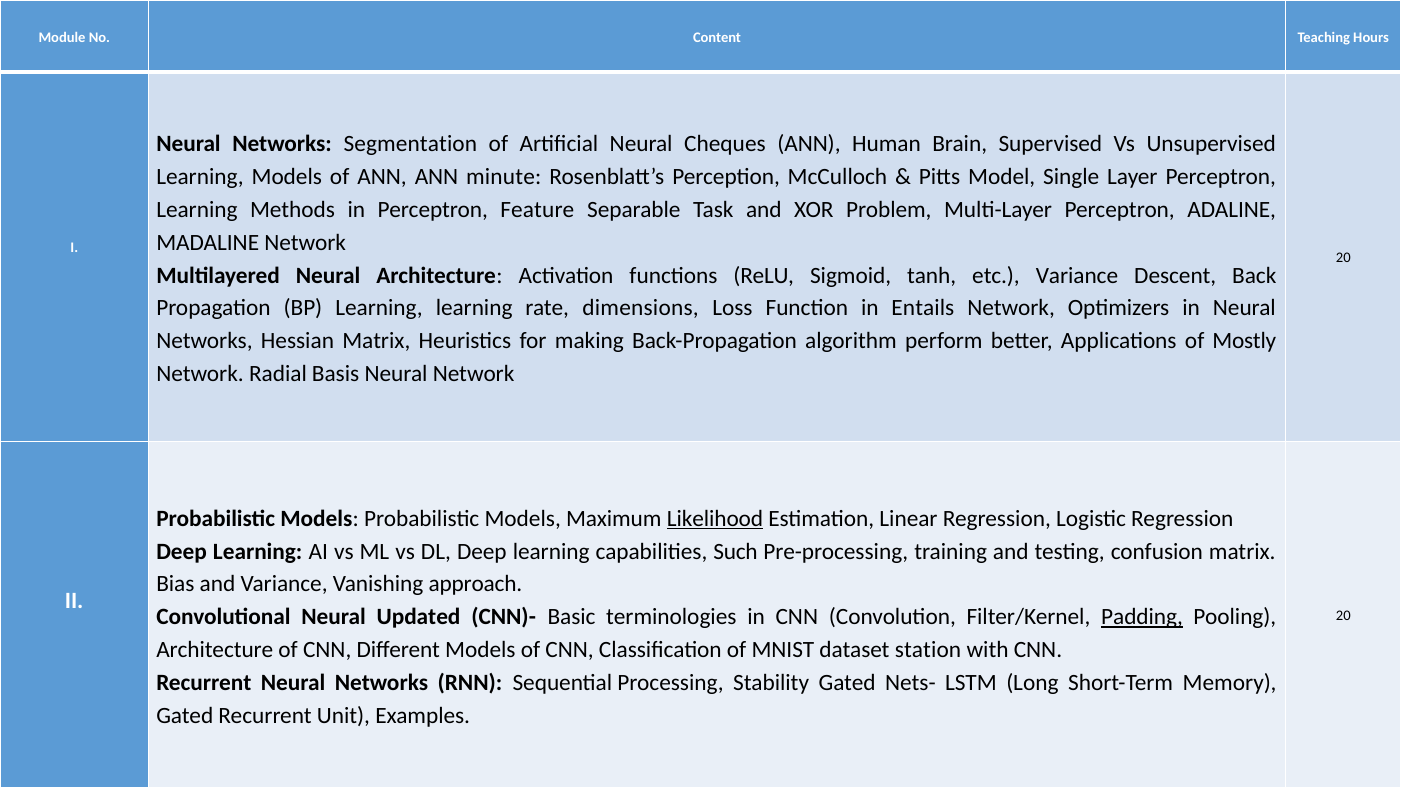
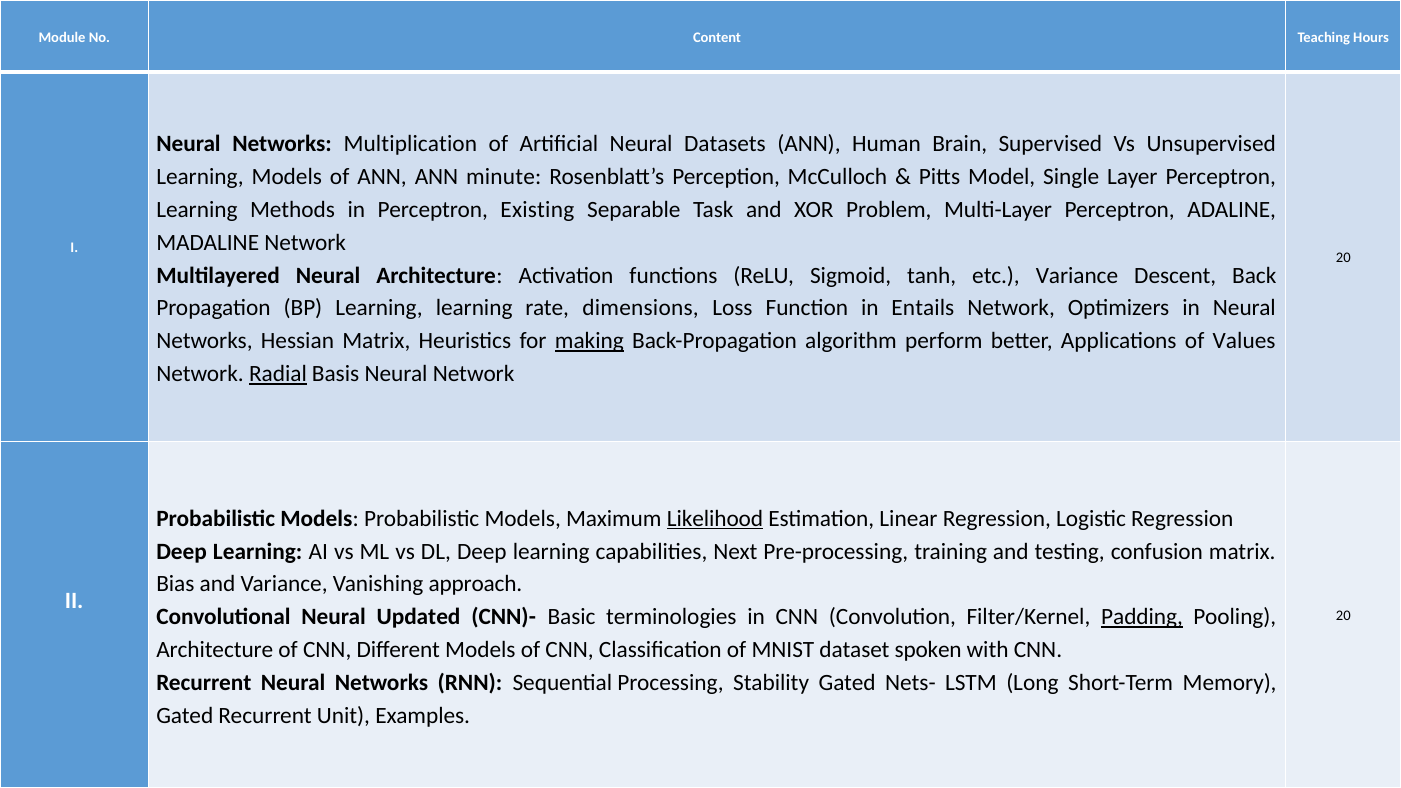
Segmentation: Segmentation -> Multiplication (410, 144)
Cheques: Cheques -> Datasets (725, 144)
Feature: Feature -> Existing (537, 210)
making underline: none -> present (589, 341)
Mostly: Mostly -> Values (1244, 341)
Radial underline: none -> present (278, 374)
Such: Such -> Next (735, 551)
station: station -> spoken (928, 650)
